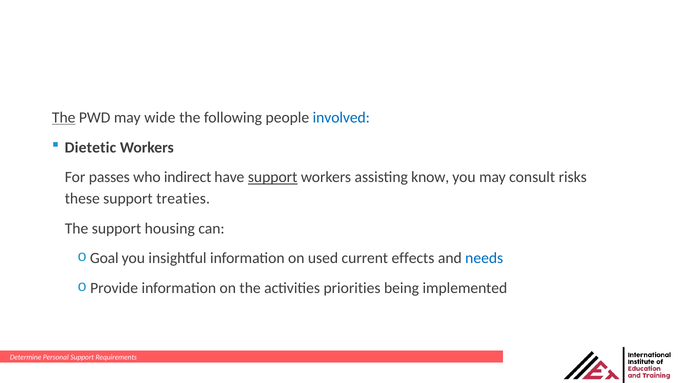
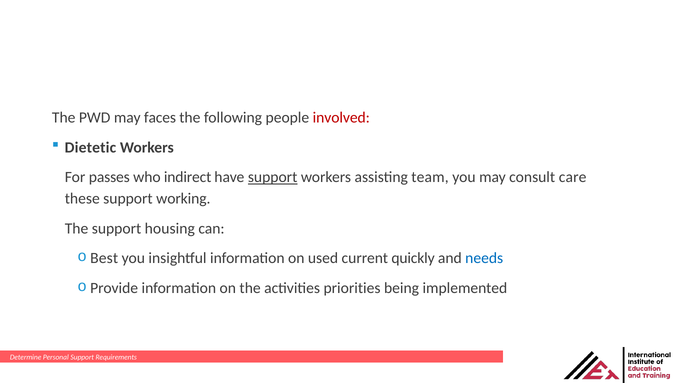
The underline: present -> none (64, 118)
wide: wide -> faces (160, 118)
involved colour: blue -> red (341, 118)
know: know -> team (430, 177)
risks: risks -> care (573, 177)
treaties: treaties -> working (183, 199)
Goal: Goal -> Best (104, 258)
effects: effects -> quickly (413, 258)
